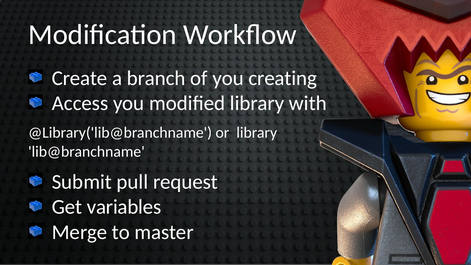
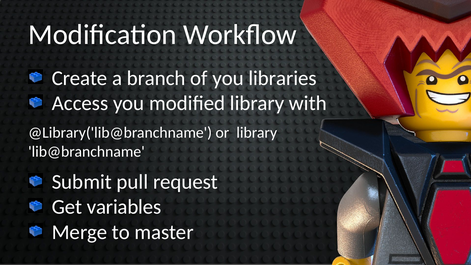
creating: creating -> libraries (283, 78)
